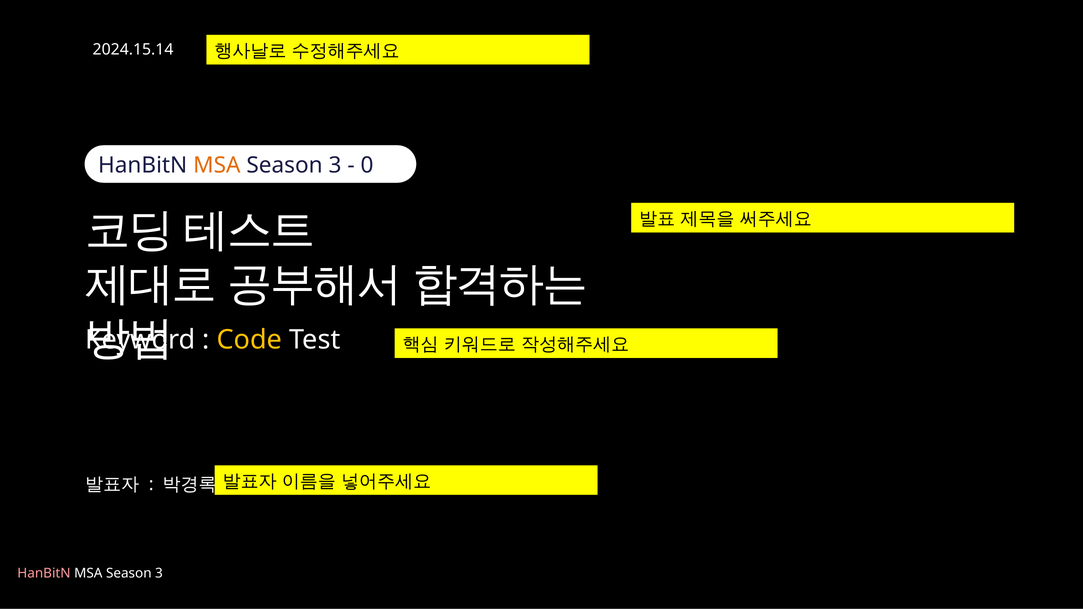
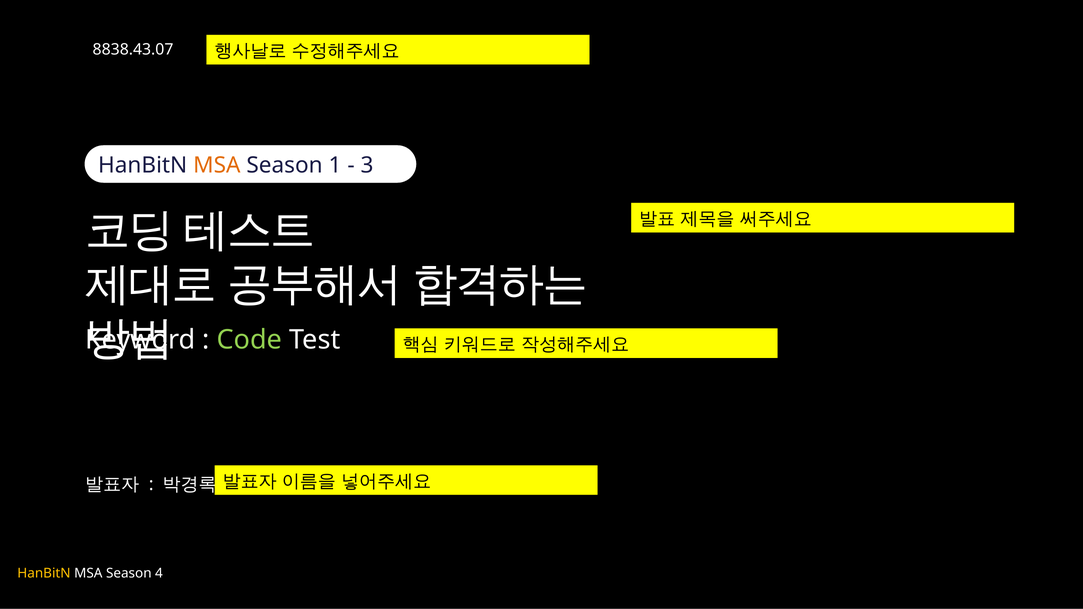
2024.15.14: 2024.15.14 -> 8838.43.07 (133, 49)
3: 3 -> 1 (335, 165)
0: 0 -> 3 (367, 165)
Code colour: yellow -> light green (249, 340)
HanBitN colour: pink -> yellow (44, 574)
3: 3 -> 4 (159, 574)
